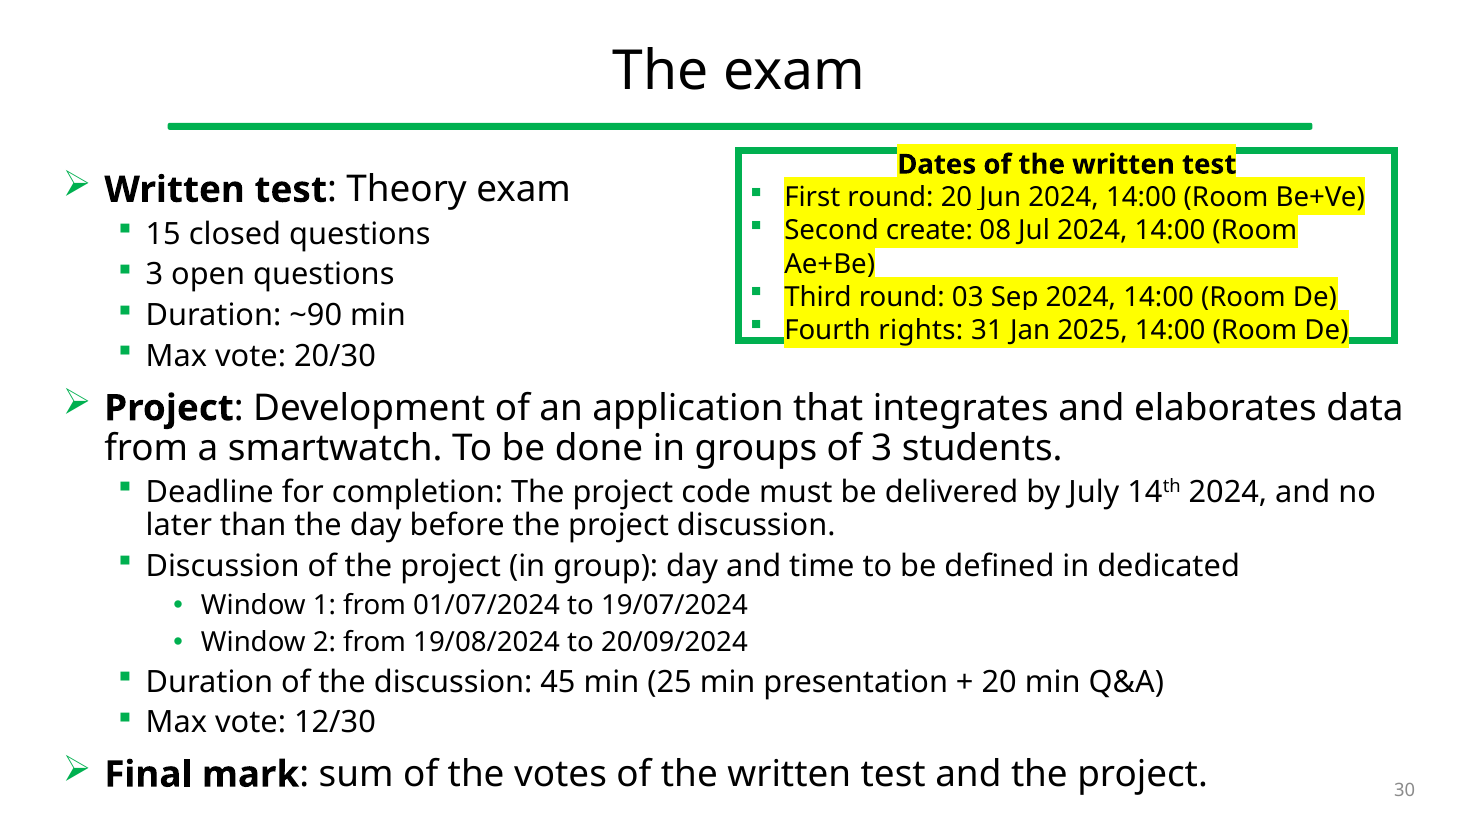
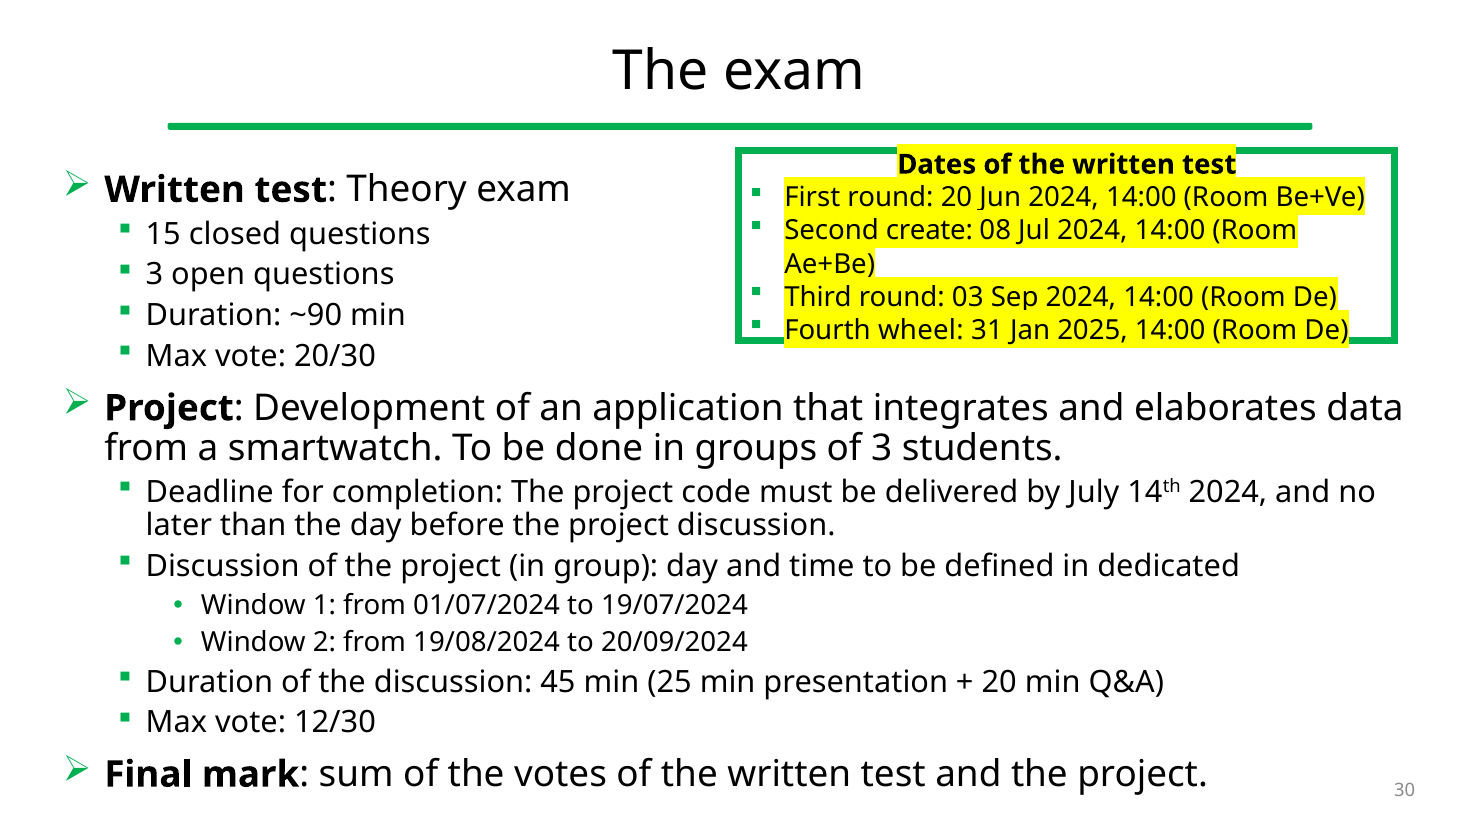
rights: rights -> wheel (921, 330)
